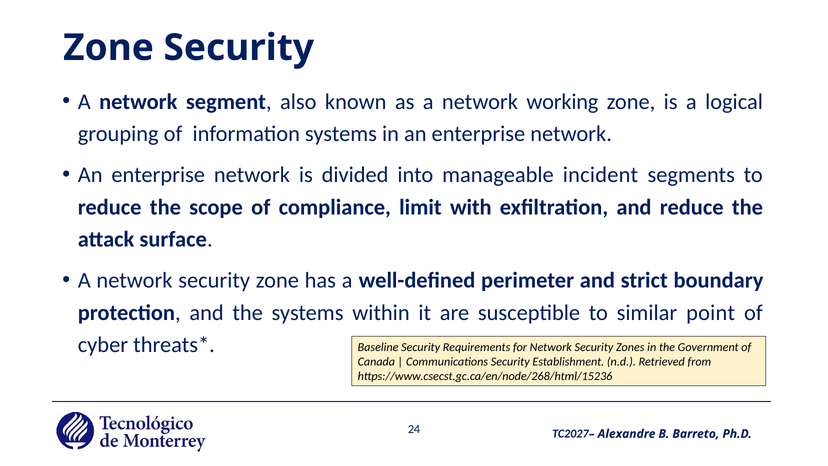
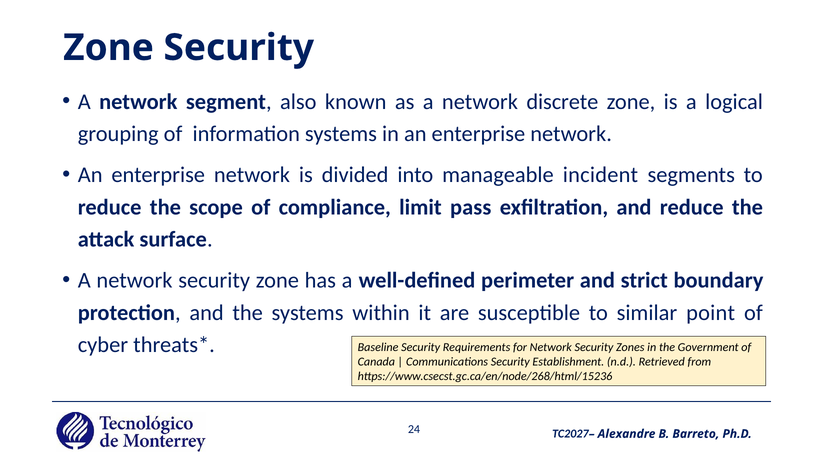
working: working -> discrete (562, 102)
with: with -> pass (471, 207)
